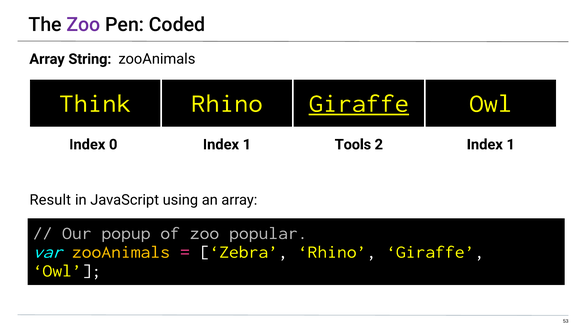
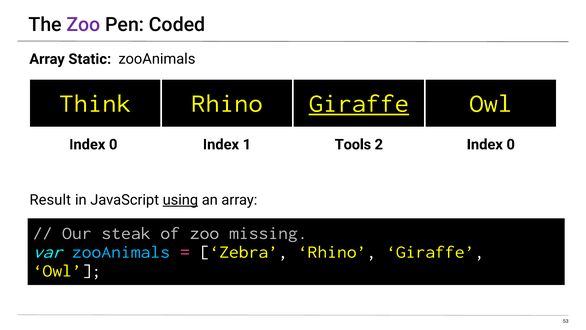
String: String -> Static (90, 59)
2 Index 1: 1 -> 0 (511, 144)
using underline: none -> present (180, 200)
popup: popup -> steak (126, 233)
popular: popular -> missing (268, 233)
zooAnimals colour: yellow -> light blue (121, 252)
